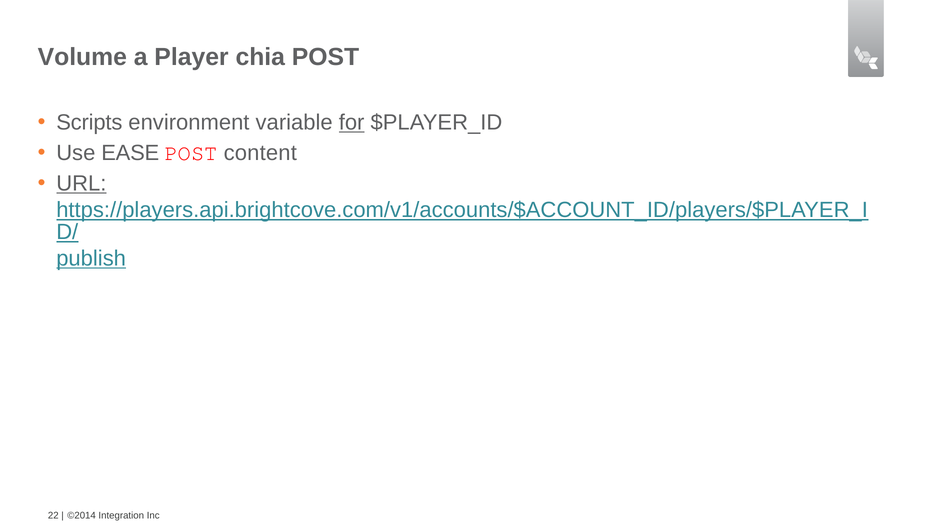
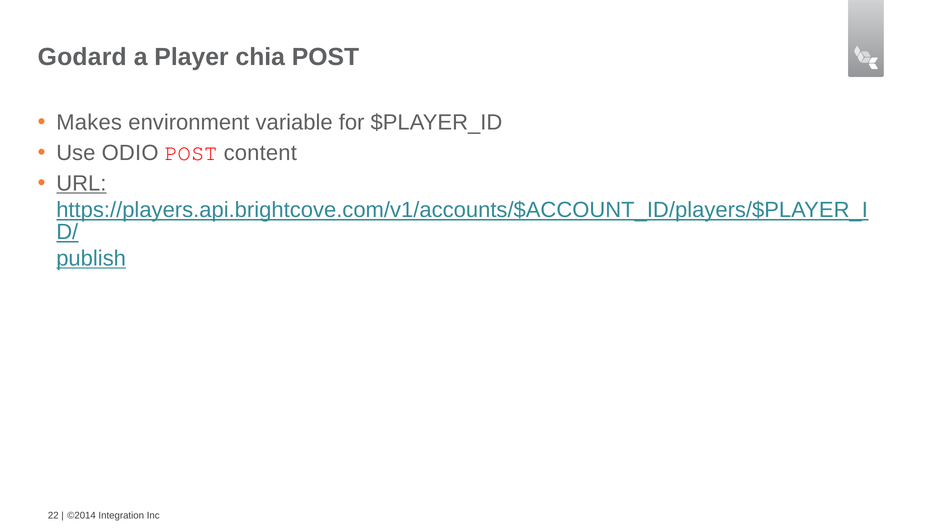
Volume: Volume -> Godard (82, 57)
Scripts: Scripts -> Makes (89, 122)
for underline: present -> none (352, 122)
EASE: EASE -> ODIO (130, 153)
